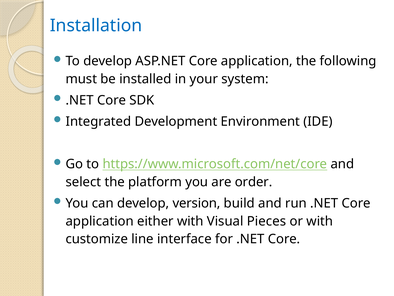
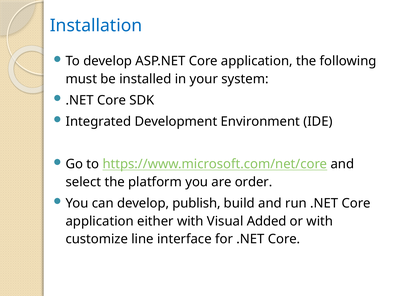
version: version -> publish (197, 203)
Pieces: Pieces -> Added (267, 221)
